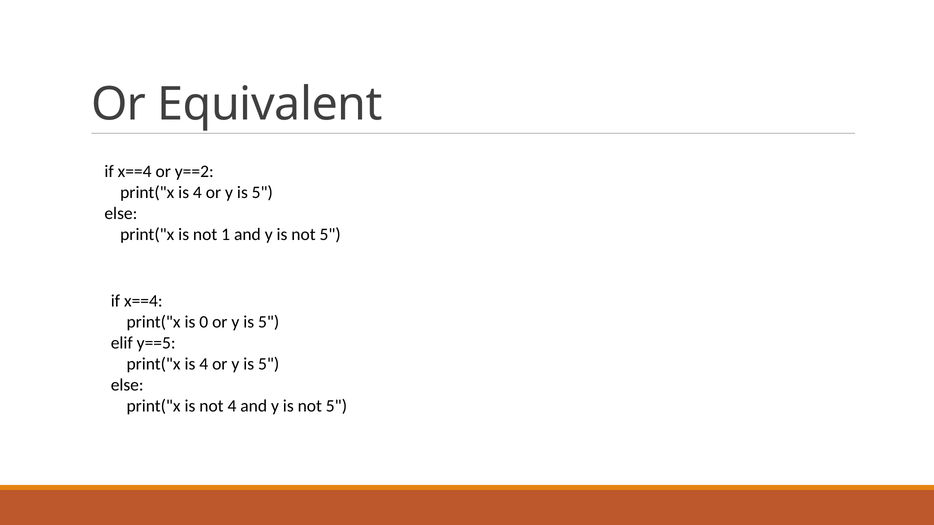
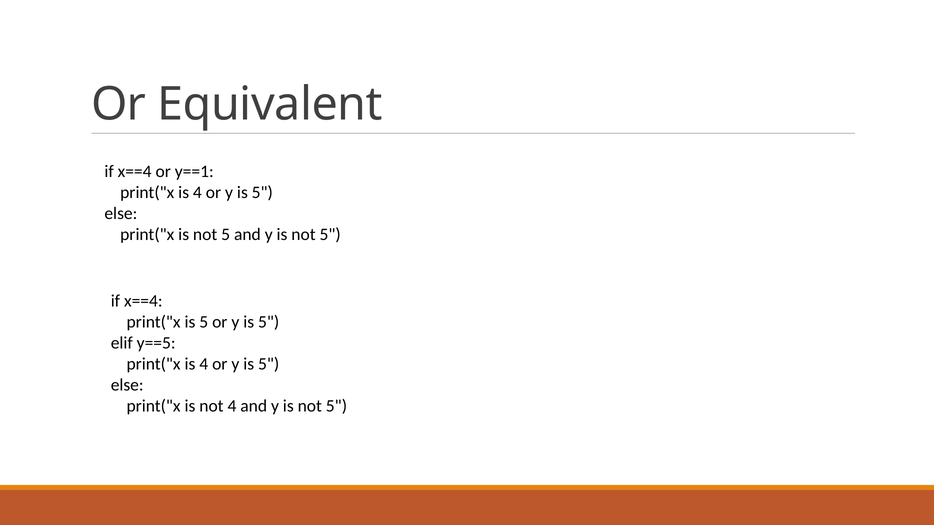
y==2: y==2 -> y==1 (194, 172)
print("x is not 1: 1 -> 5 (226, 235)
print("x is 0: 0 -> 5 (204, 322)
